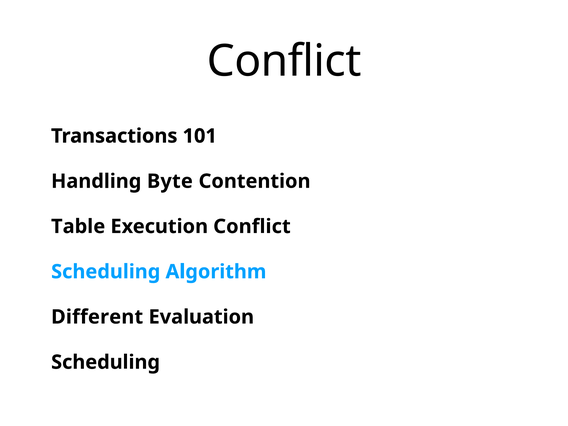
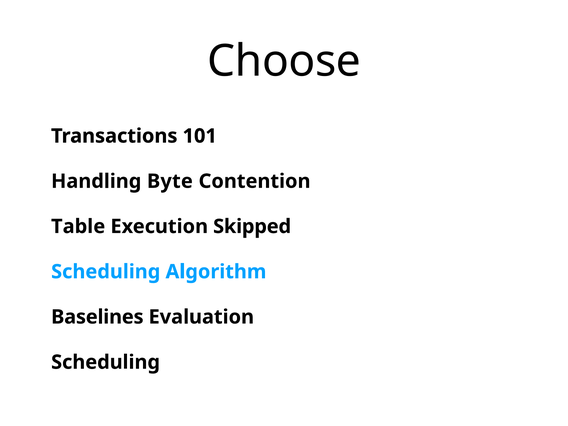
Conflict: Conflict -> Choose (284, 61)
Execution Conflict: Conflict -> Skipped (252, 226)
Different: Different -> Baselines (97, 317)
